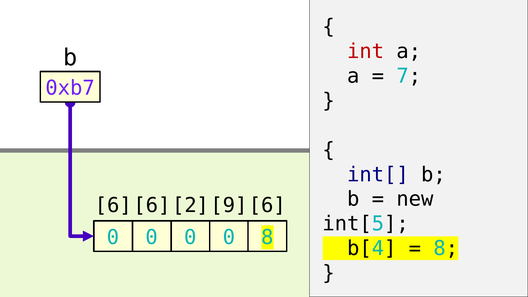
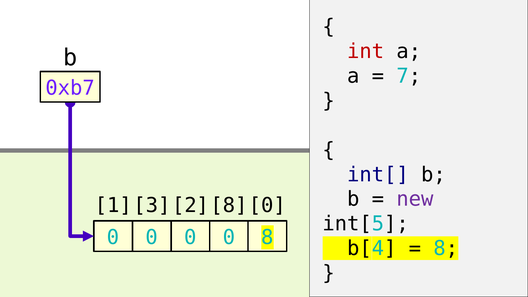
new colour: black -> purple (415, 199)
6: 6 -> 1 (113, 206)
6: 6 -> 3 (152, 206)
9: 9 -> 8 (229, 206)
6: 6 -> 0 (267, 206)
